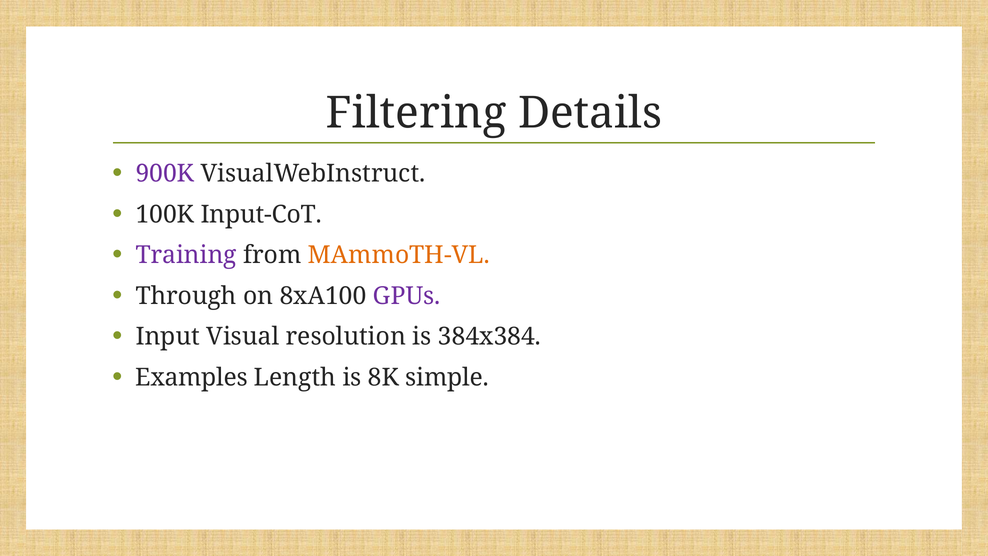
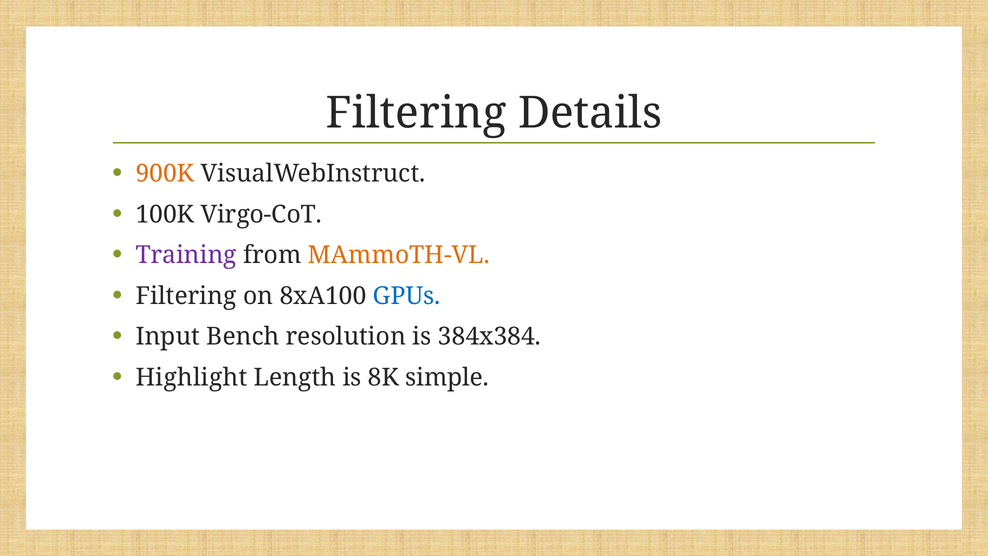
900K colour: purple -> orange (165, 174)
Input-CoT: Input-CoT -> Virgo-CoT (261, 214)
Through: Through -> Filtering (186, 296)
GPUs colour: purple -> blue (407, 296)
Visual: Visual -> Bench (243, 337)
Examples: Examples -> Highlight (191, 377)
